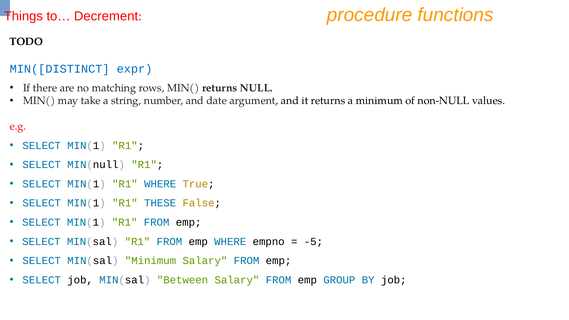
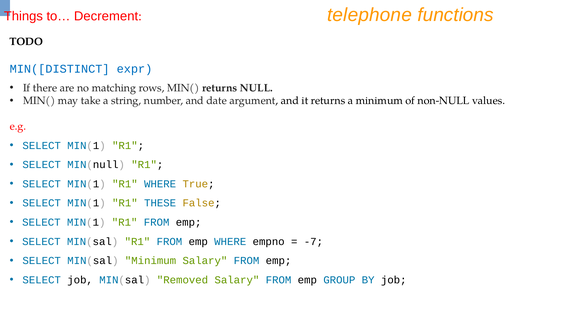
procedure: procedure -> telephone (370, 15)
-5: -5 -> -7 (313, 242)
Between: Between -> Removed (183, 280)
